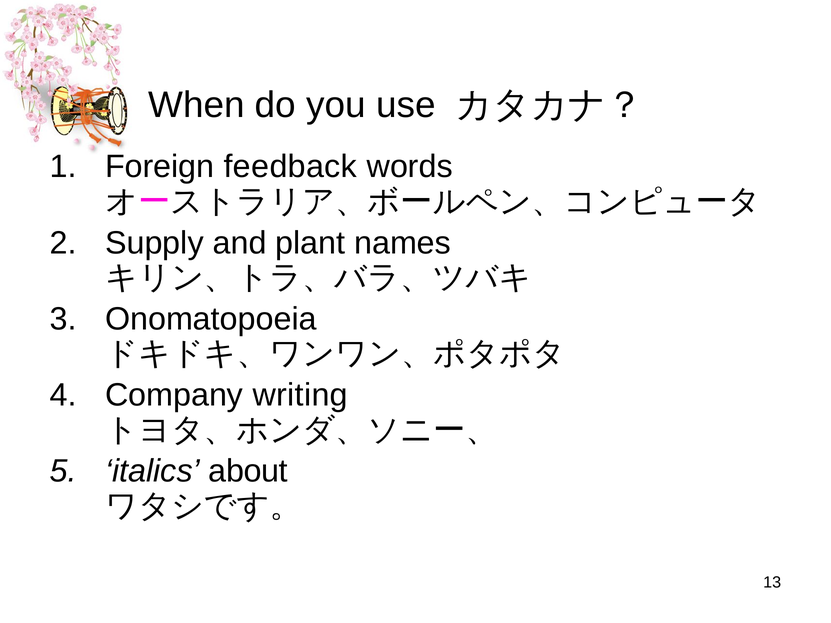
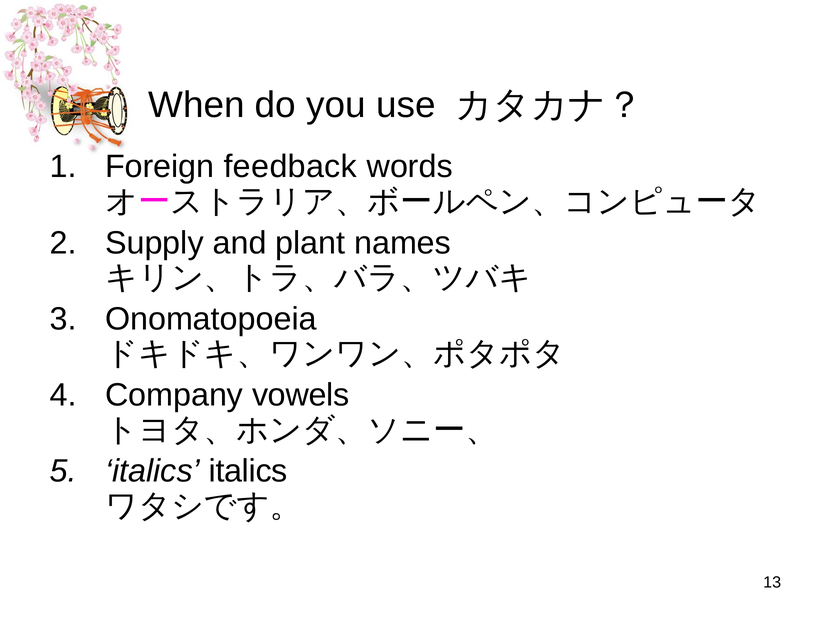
writing: writing -> vowels (301, 395)
italics about: about -> italics (248, 471)
